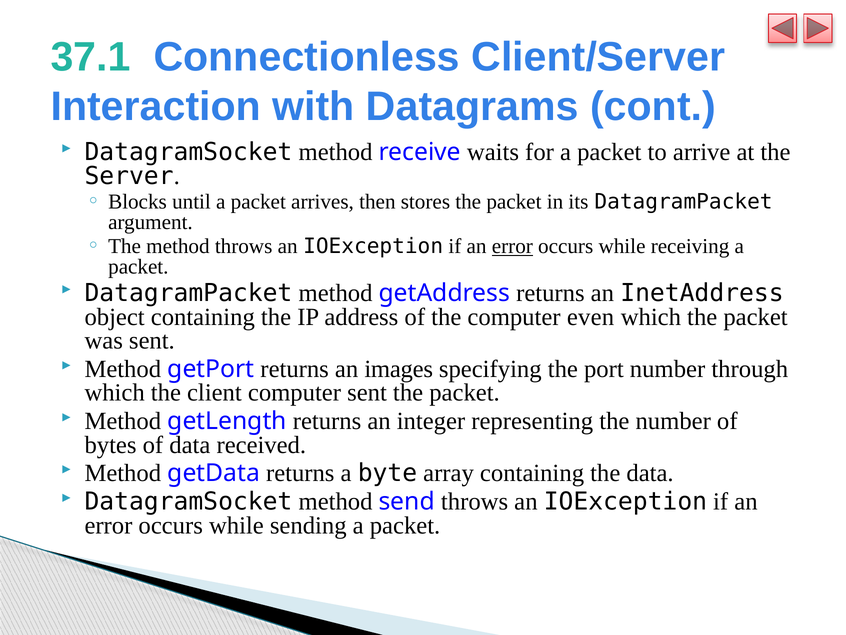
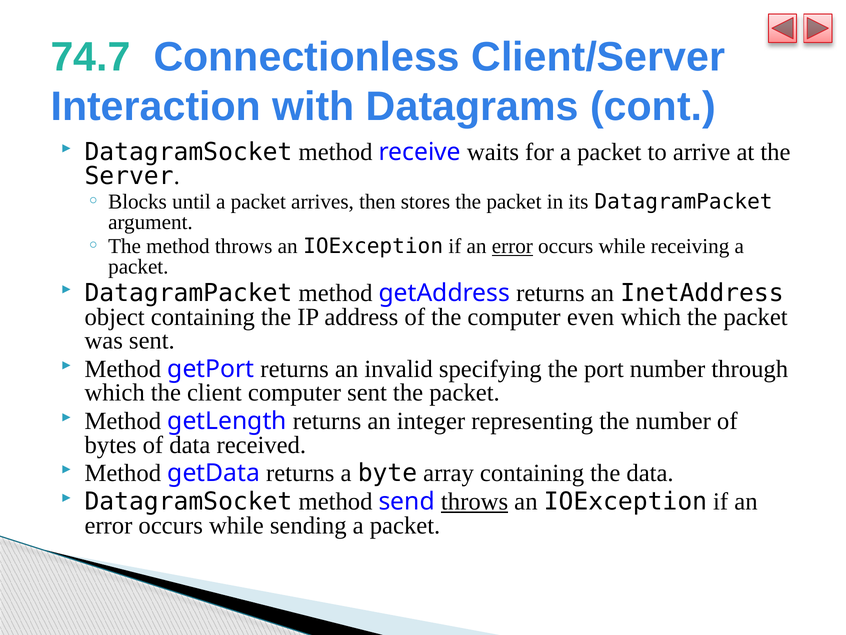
37.1: 37.1 -> 74.7 (91, 57)
images: images -> invalid (399, 369)
throws underline: none -> present (475, 501)
